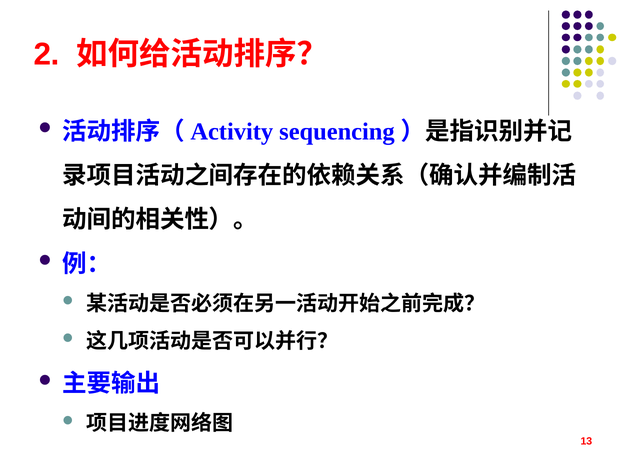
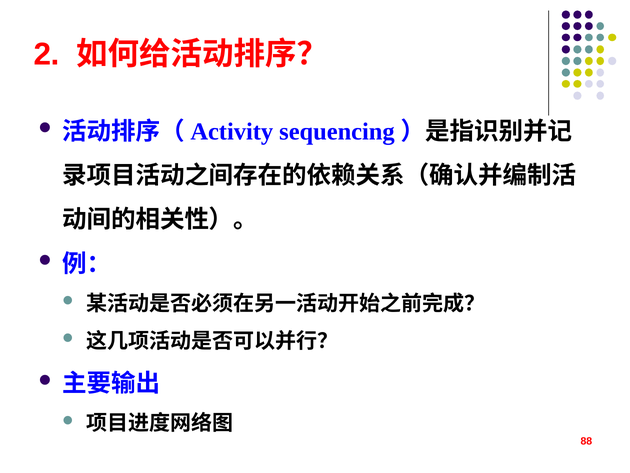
13: 13 -> 88 (586, 441)
